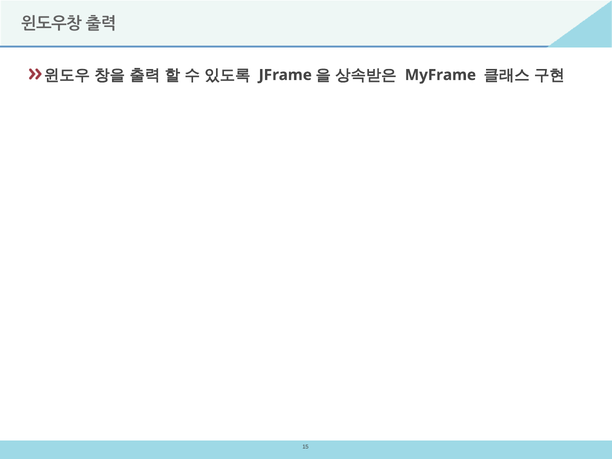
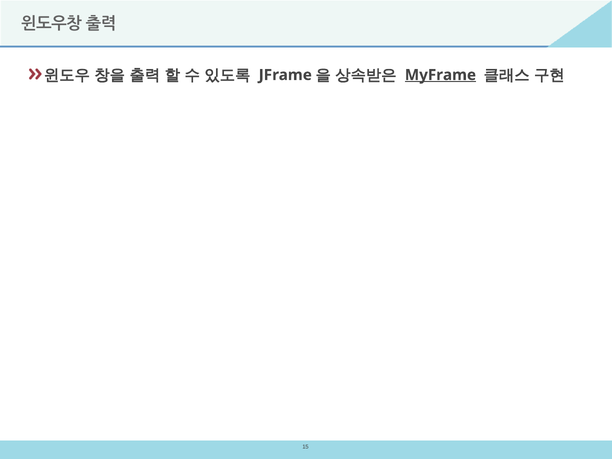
MyFrame underline: none -> present (440, 75)
